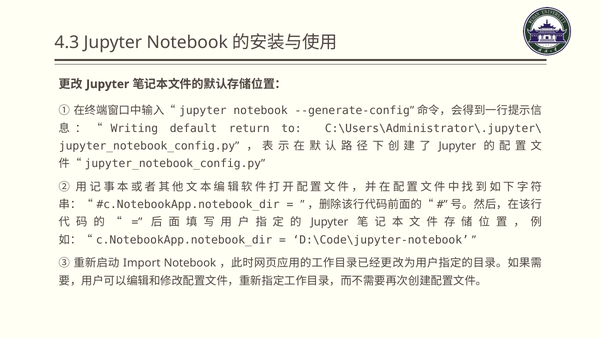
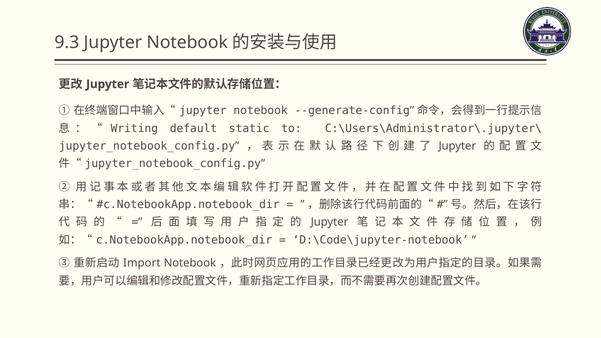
4.3: 4.3 -> 9.3 (67, 42)
return: return -> static (249, 128)
